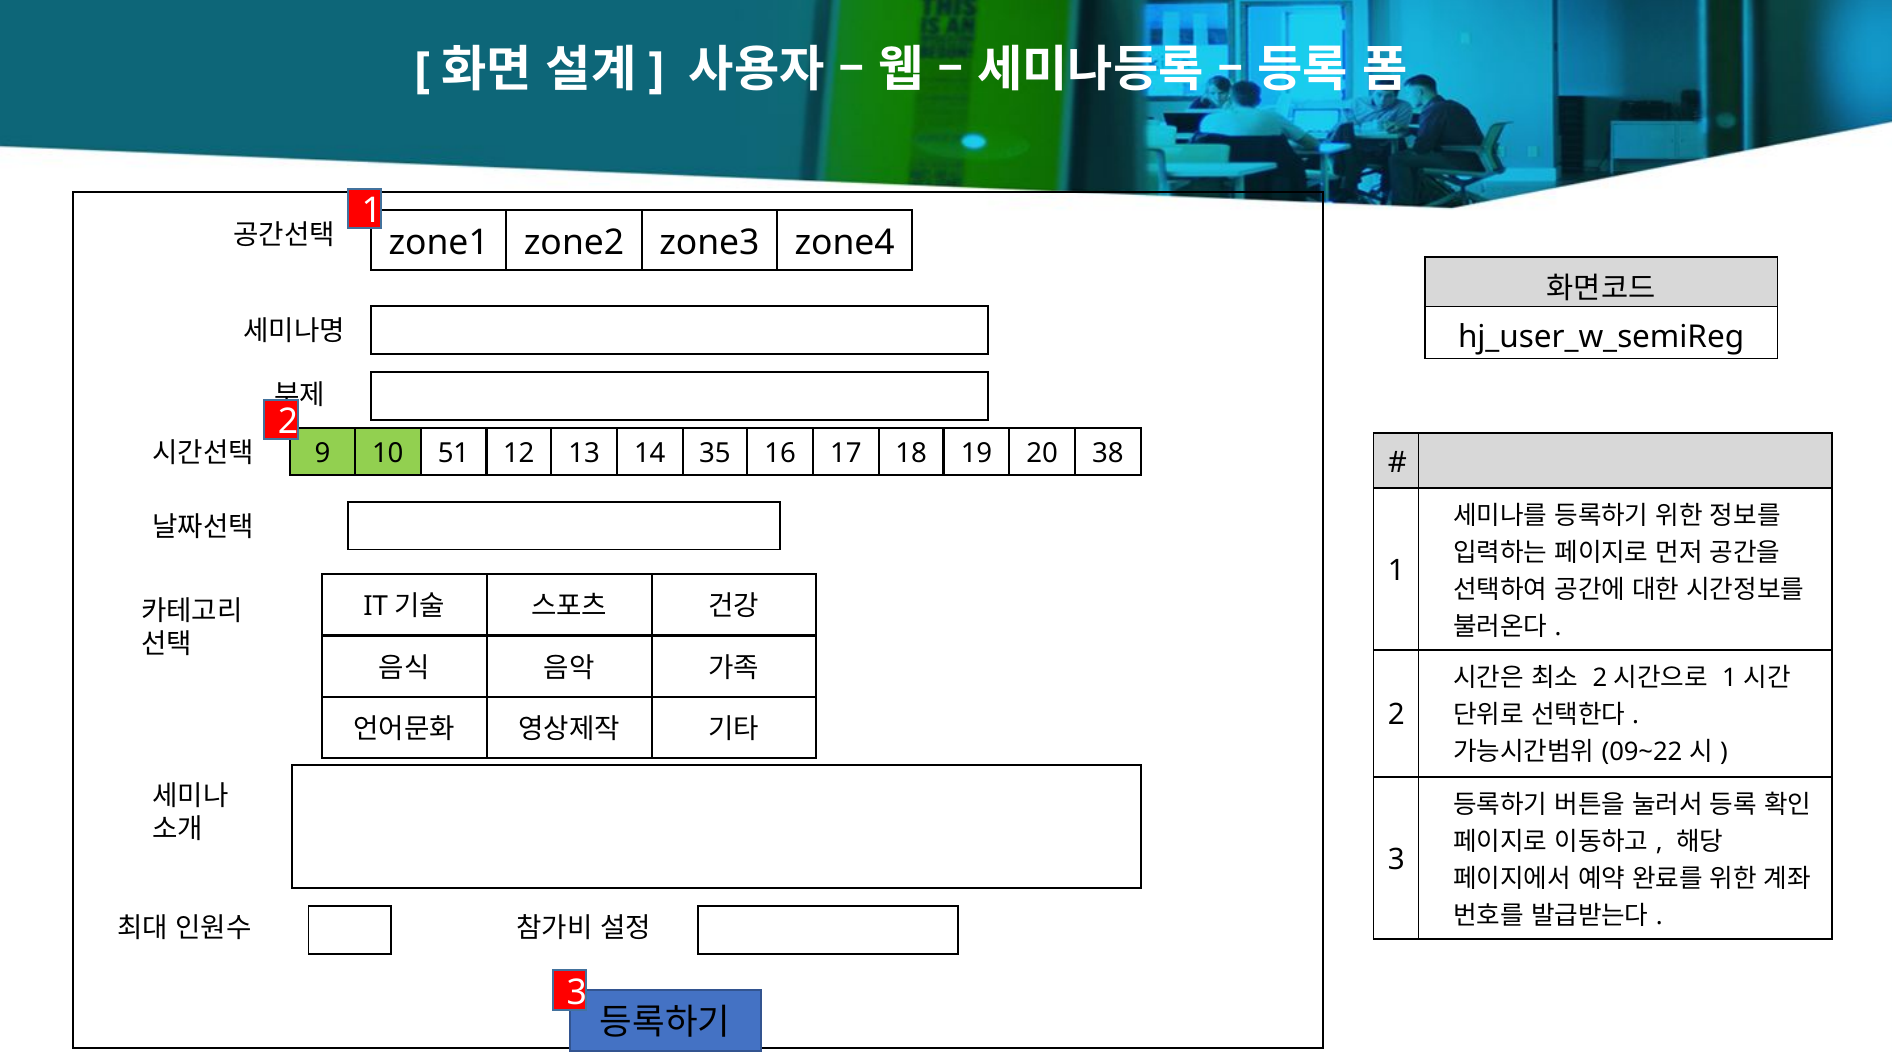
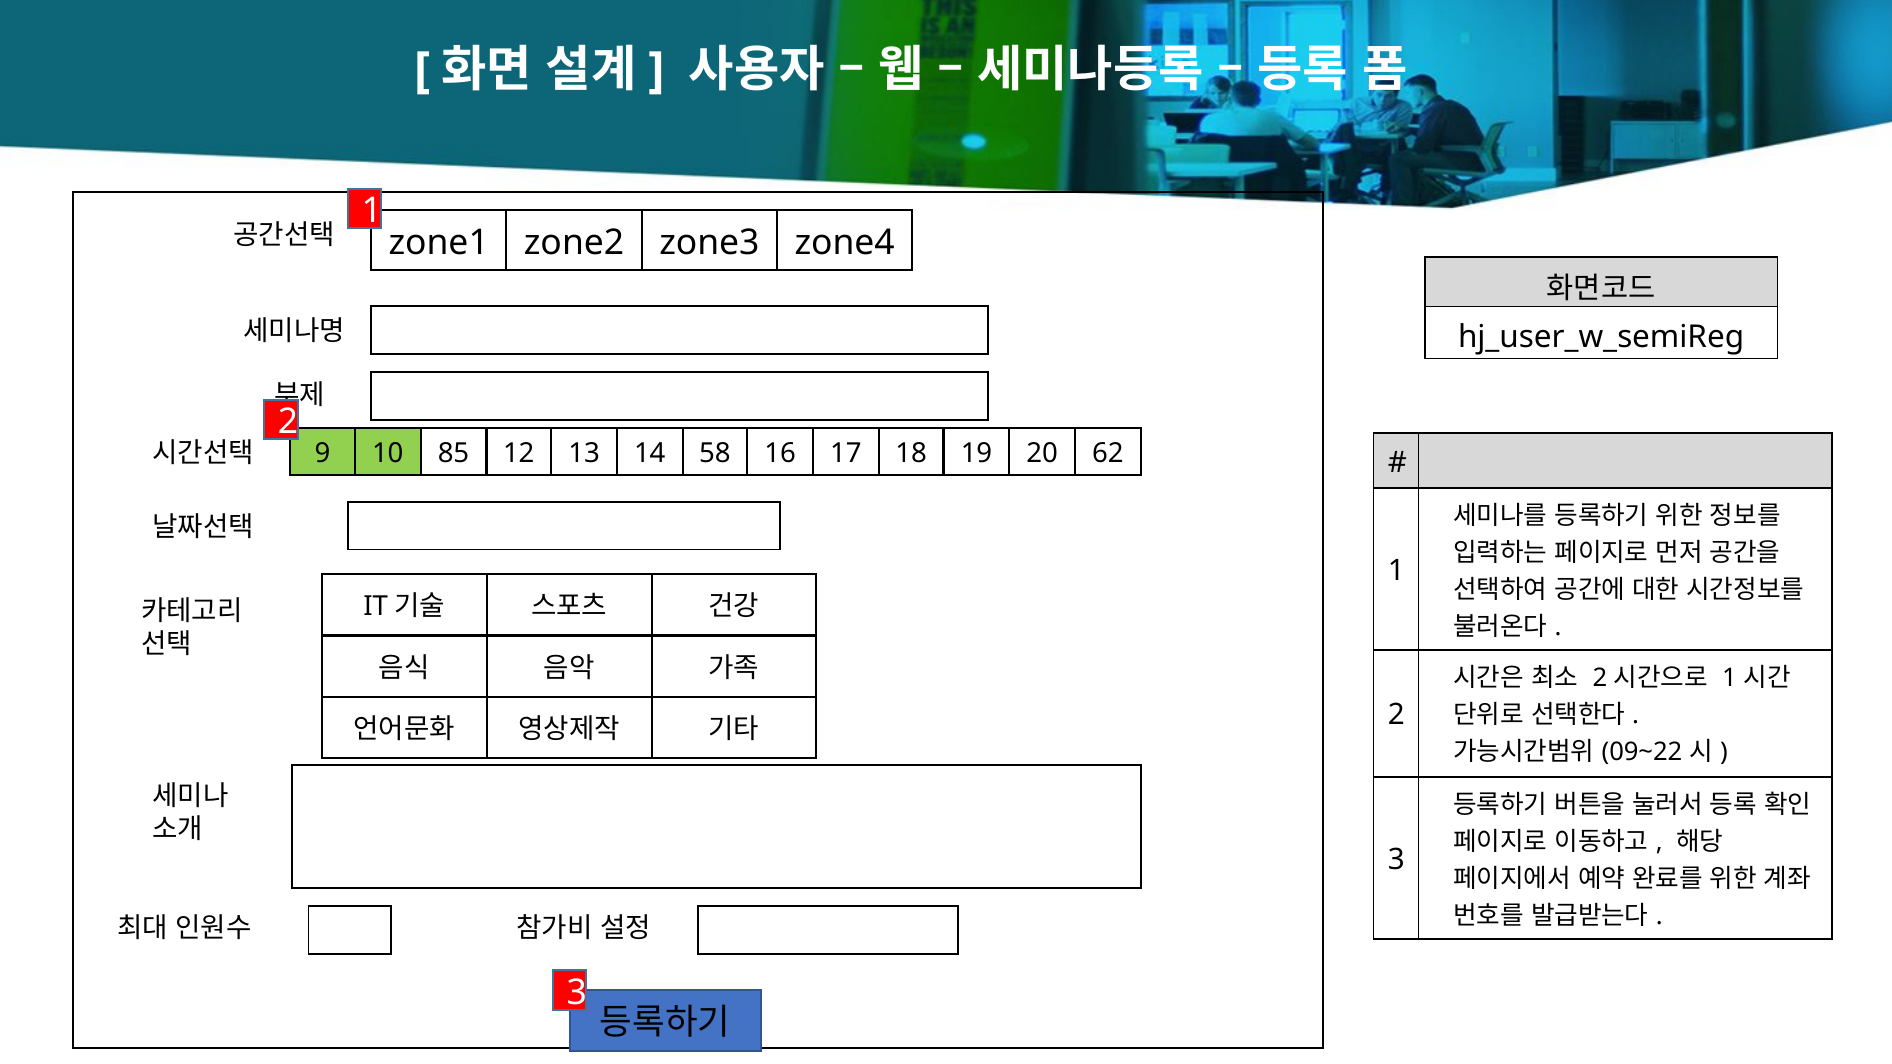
51: 51 -> 85 (454, 454)
35: 35 -> 58 (715, 454)
38: 38 -> 62 (1108, 454)
